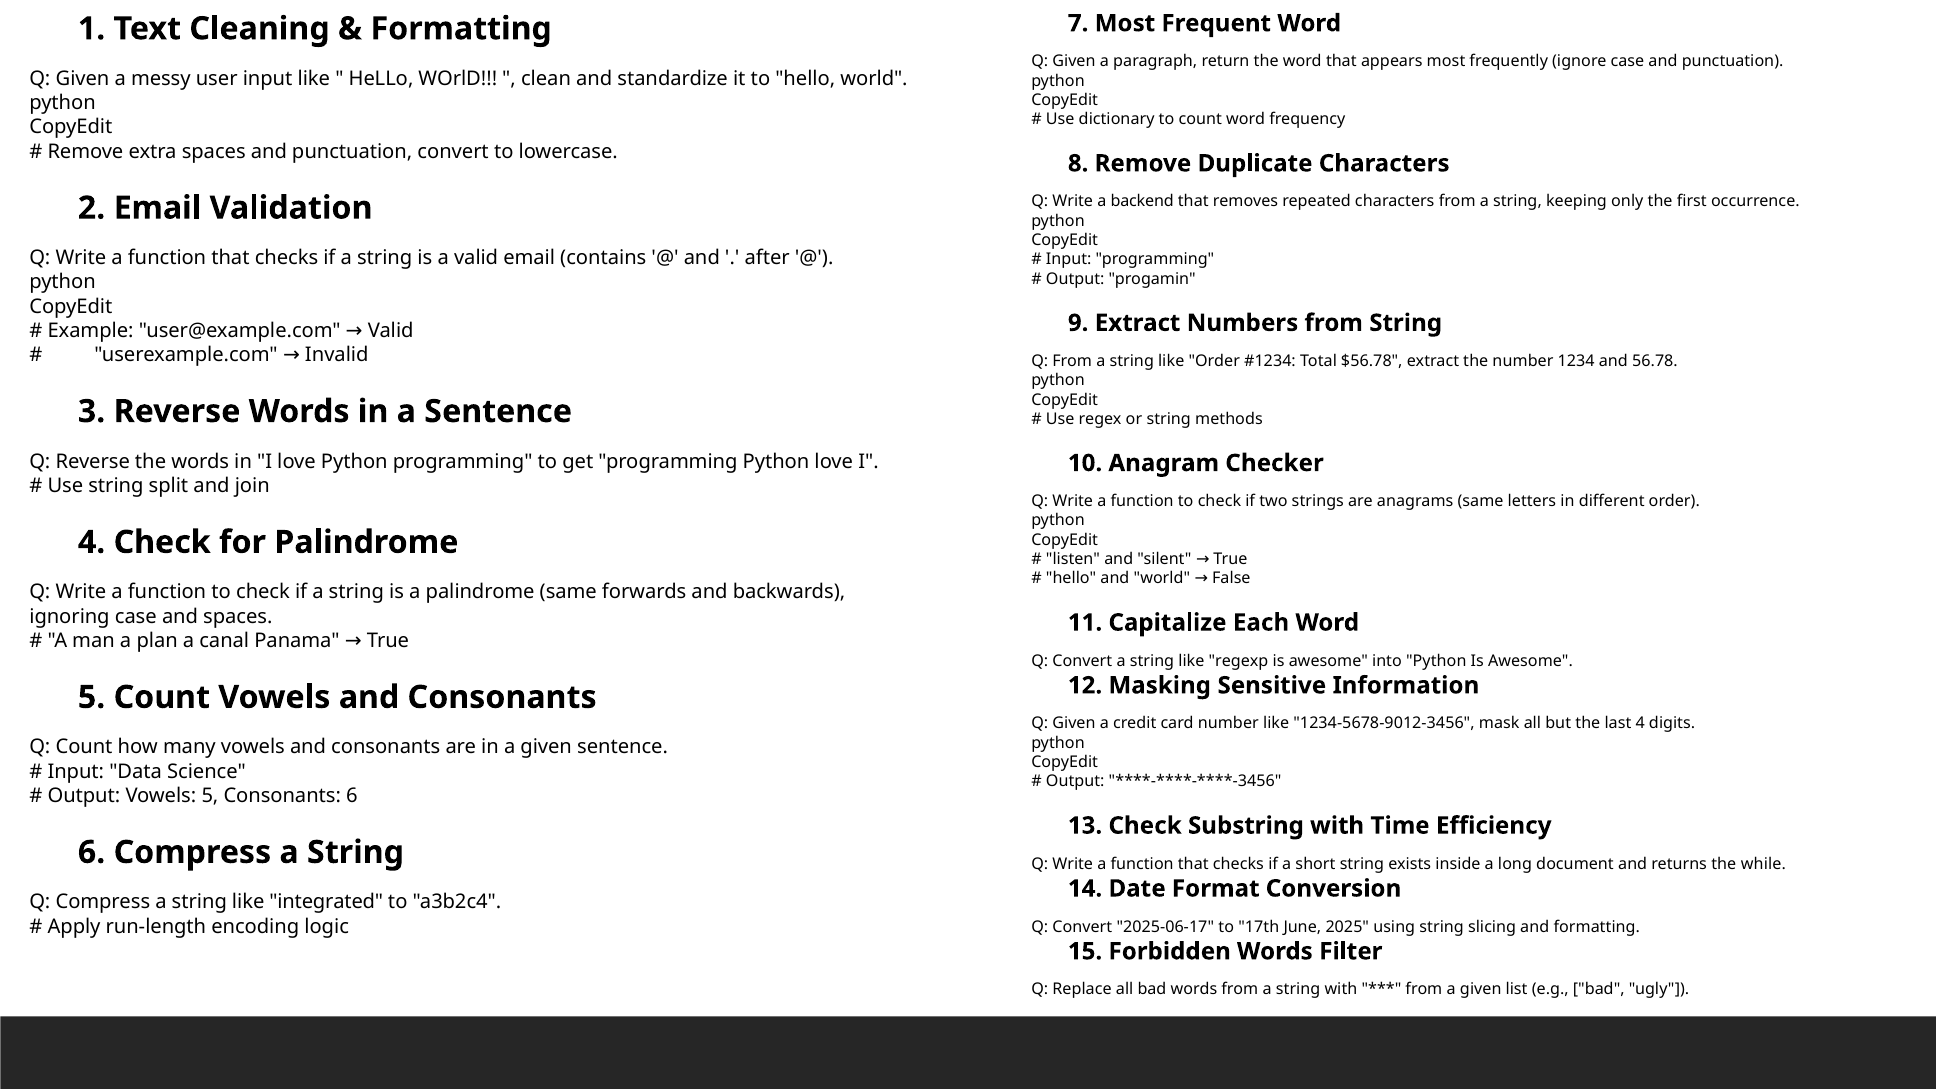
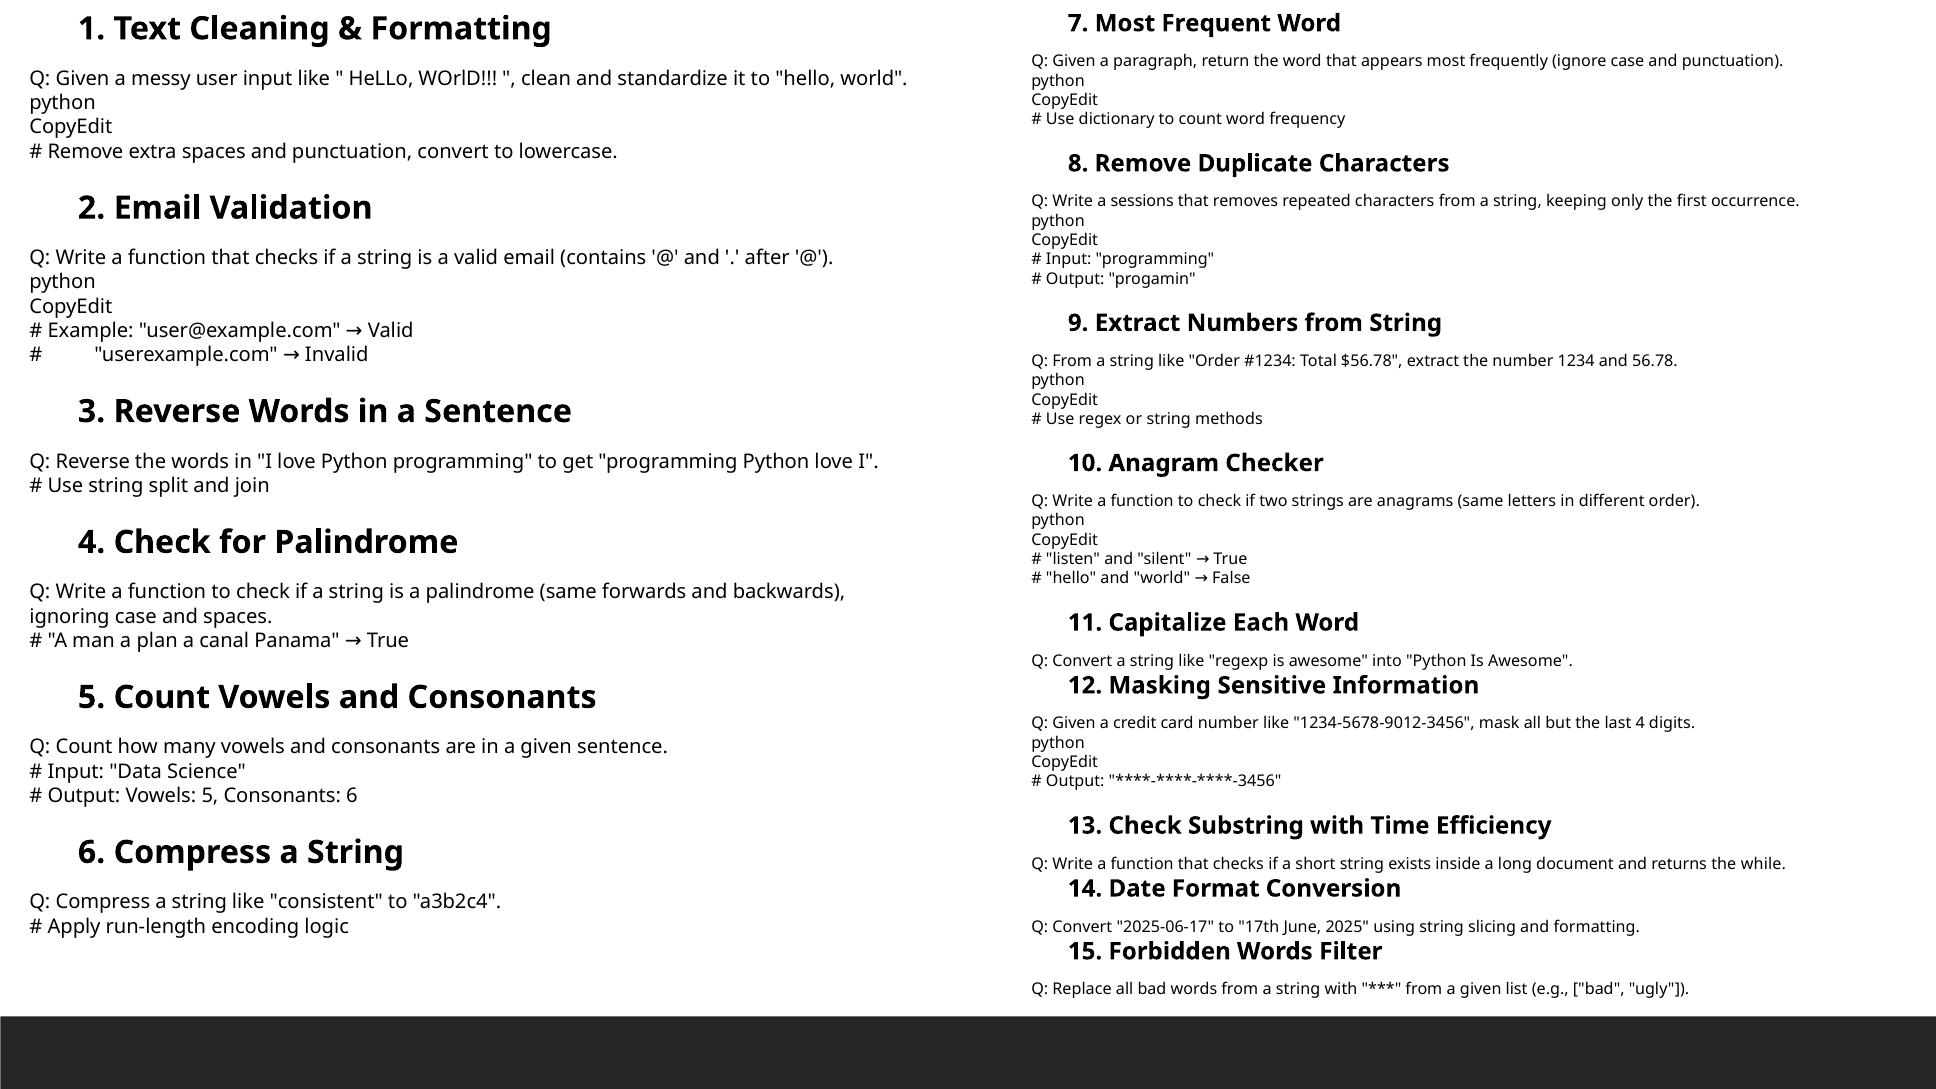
backend: backend -> sessions (1142, 202)
integrated: integrated -> consistent (326, 902)
